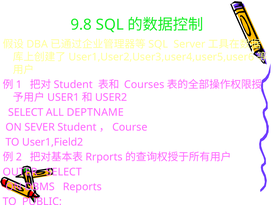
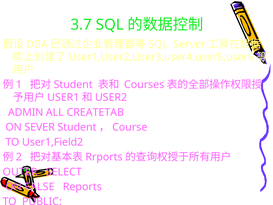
9.8: 9.8 -> 3.7 (81, 25)
SELECT: SELECT -> ADMIN (26, 112)
DEPTNAME: DEPTNAME -> CREATETAB (95, 112)
DBMS: DBMS -> FALSE (40, 187)
